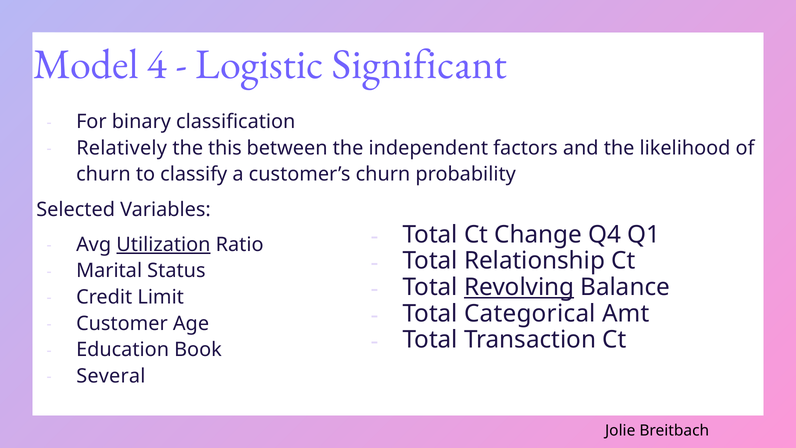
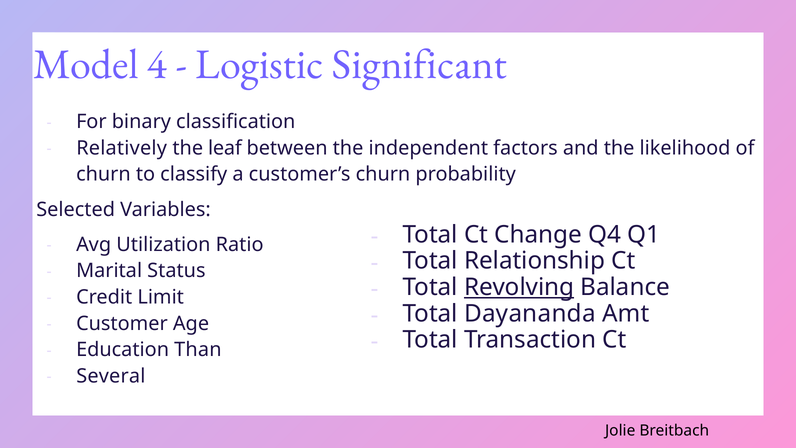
this: this -> leaf (225, 148)
Utilization underline: present -> none (163, 244)
Categorical: Categorical -> Dayananda (530, 313)
Book: Book -> Than (198, 350)
